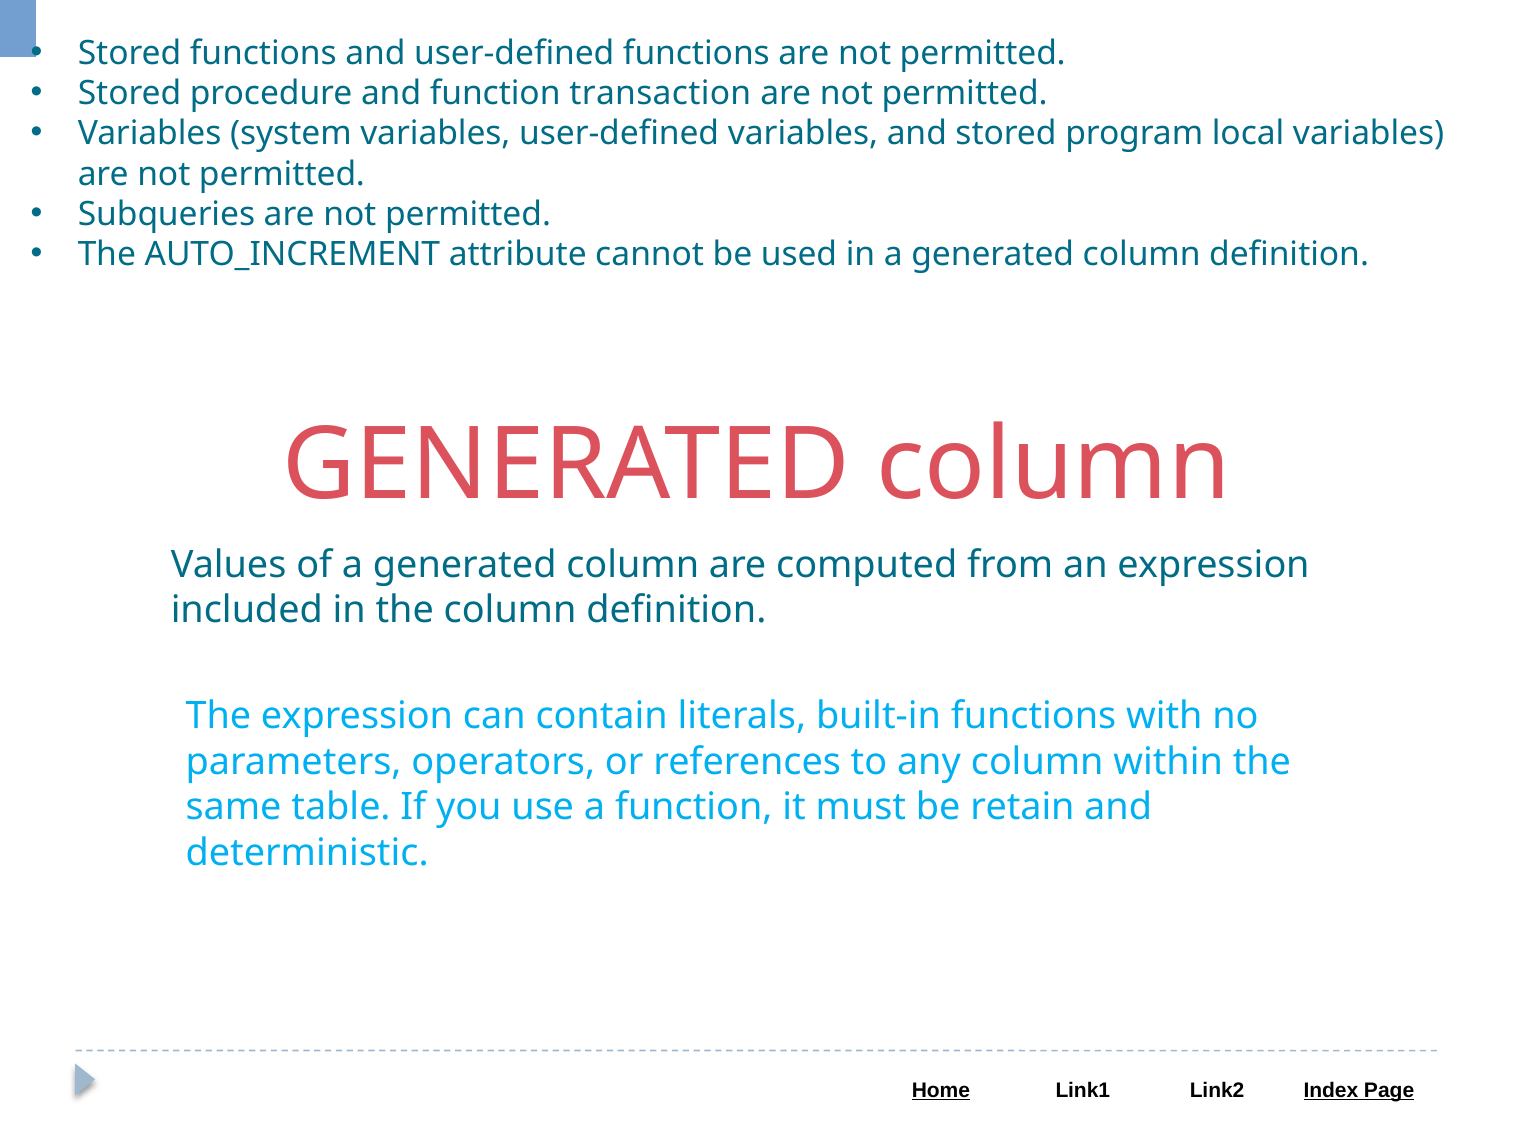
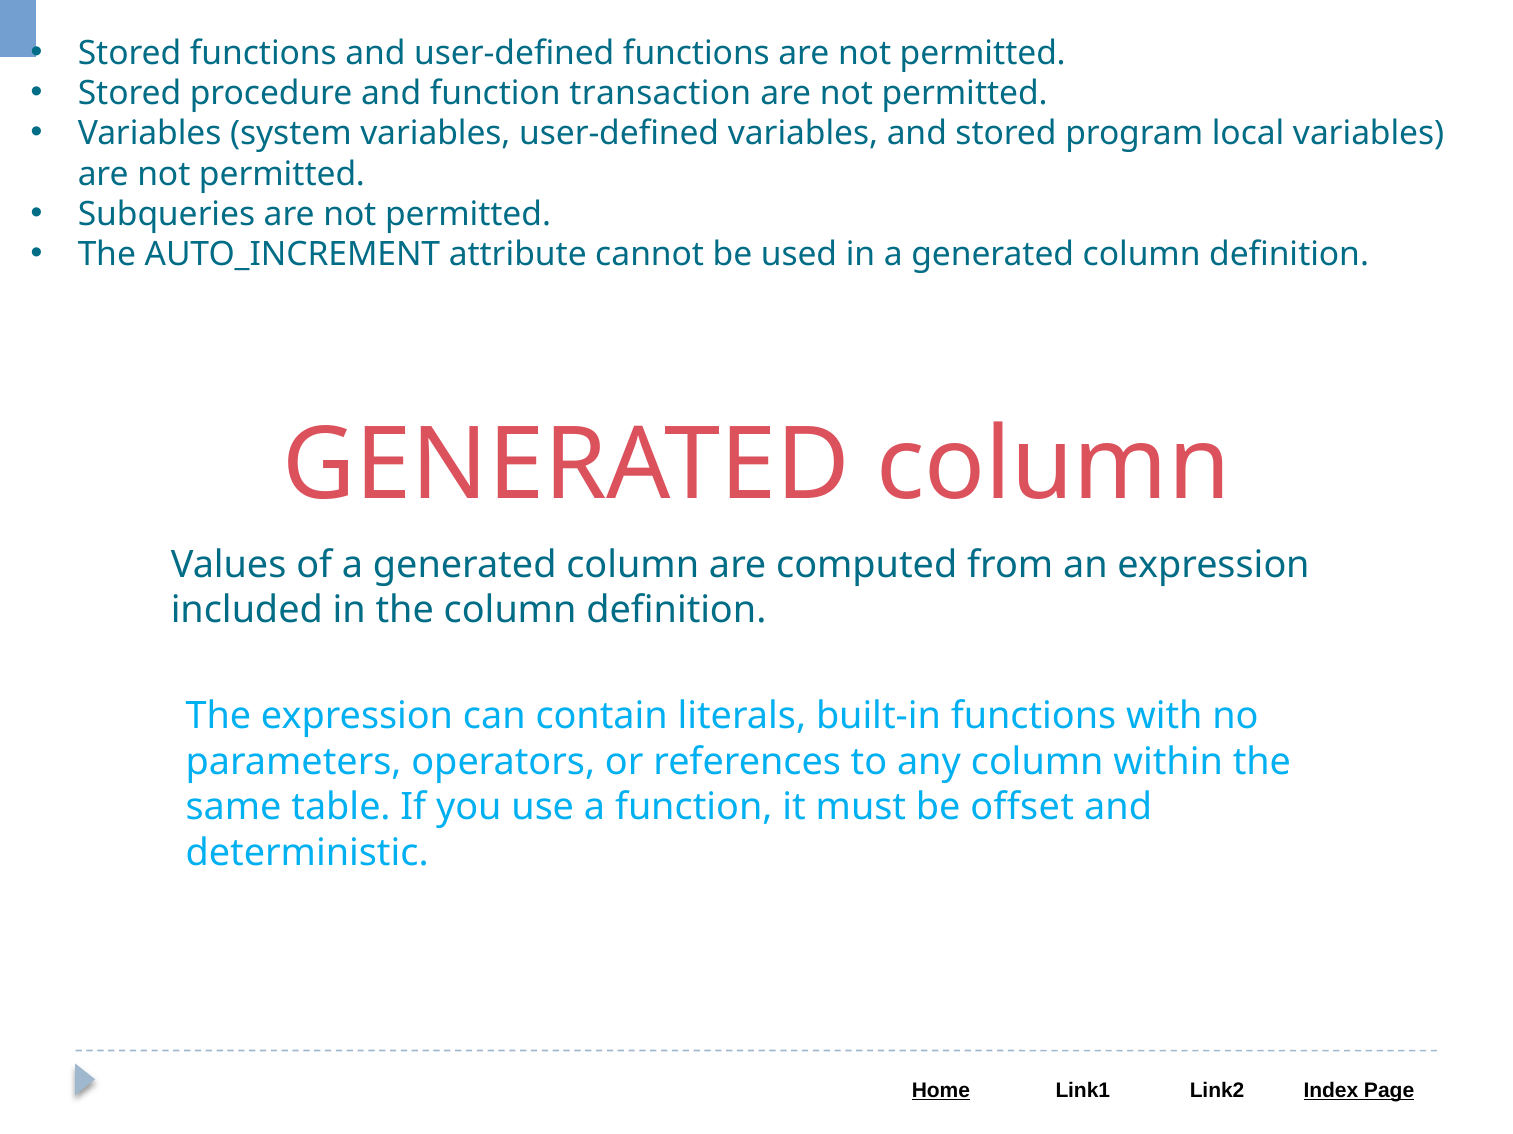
retain: retain -> offset (1022, 808)
